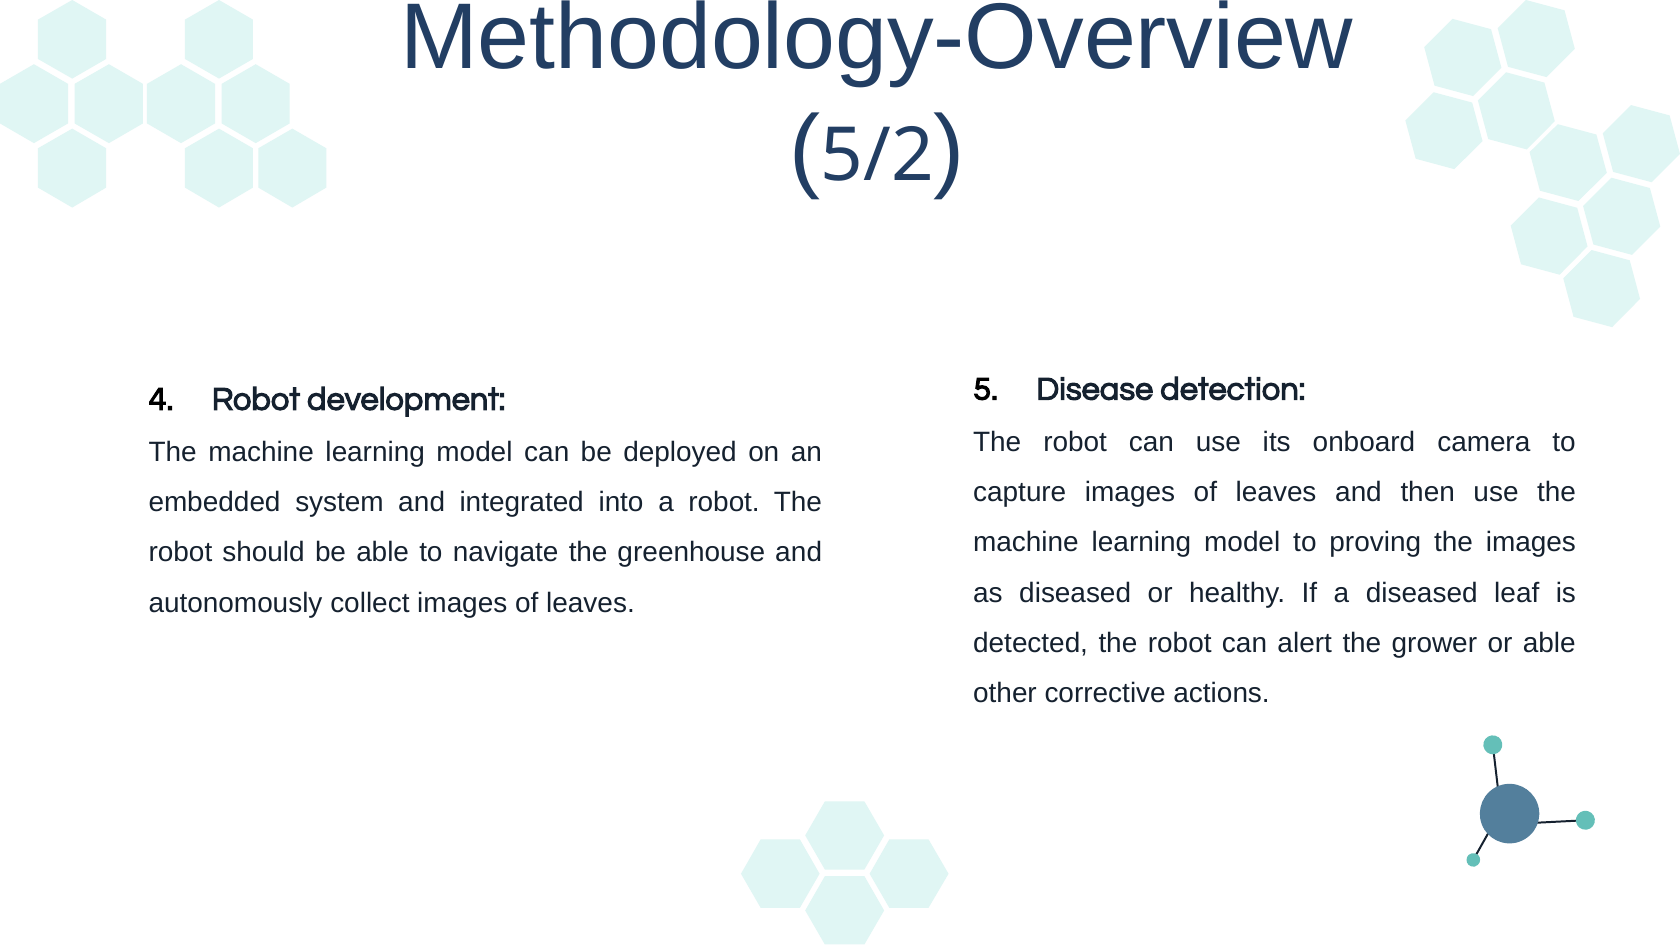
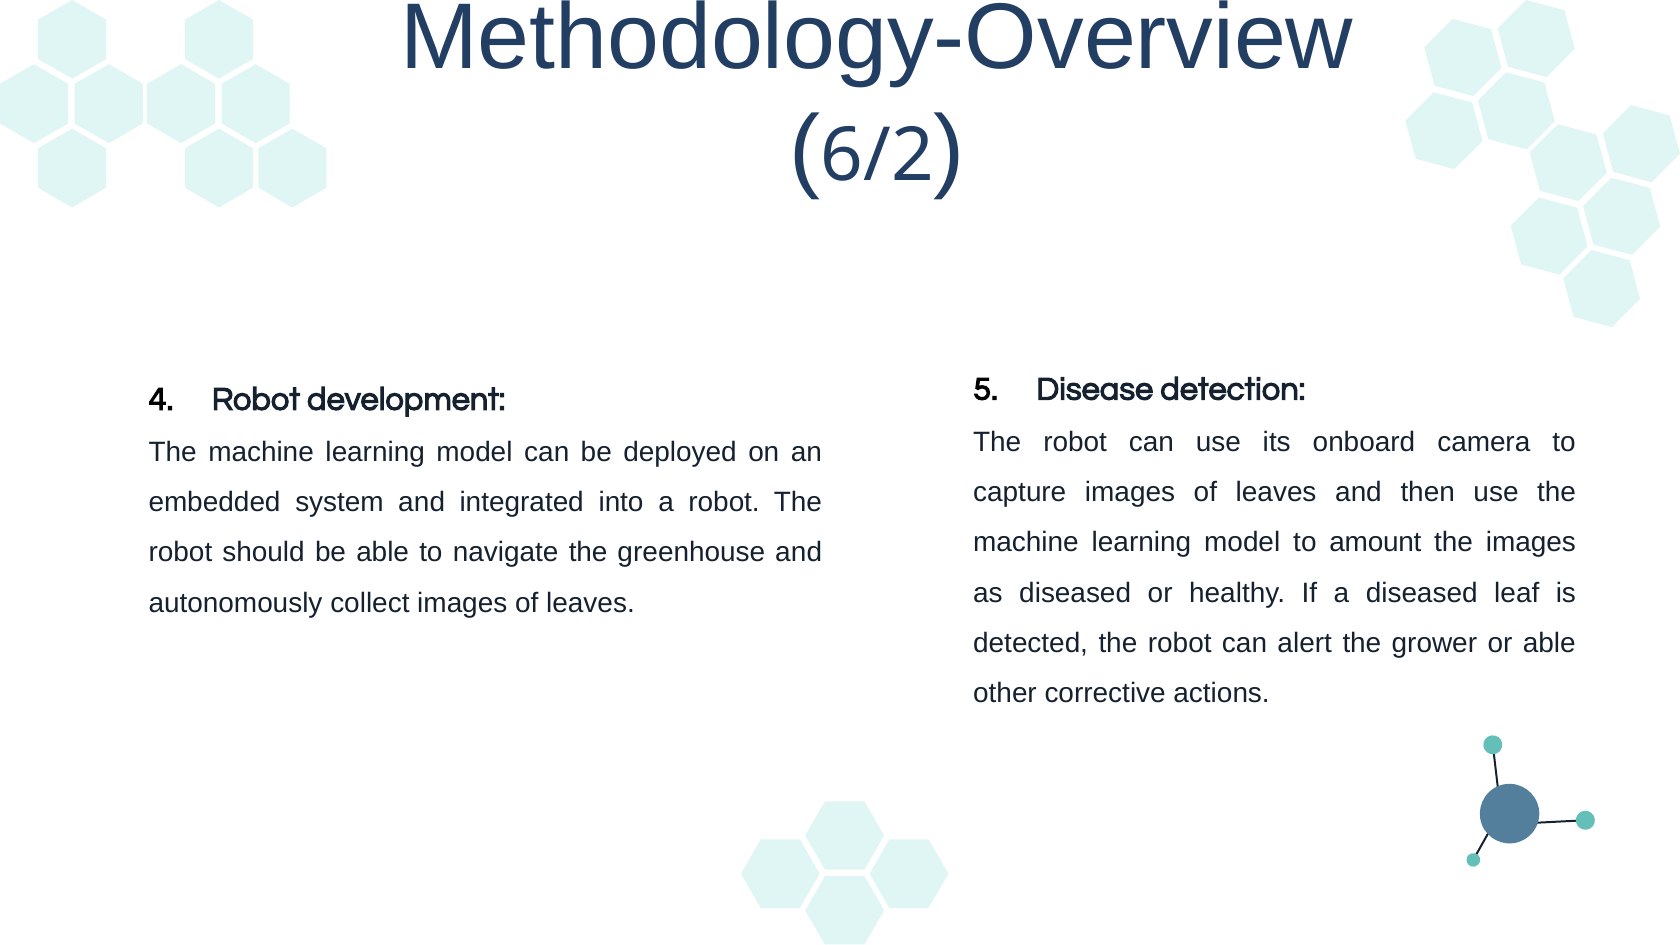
5/2: 5/2 -> 6/2 (877, 156)
proving: proving -> amount (1375, 543)
